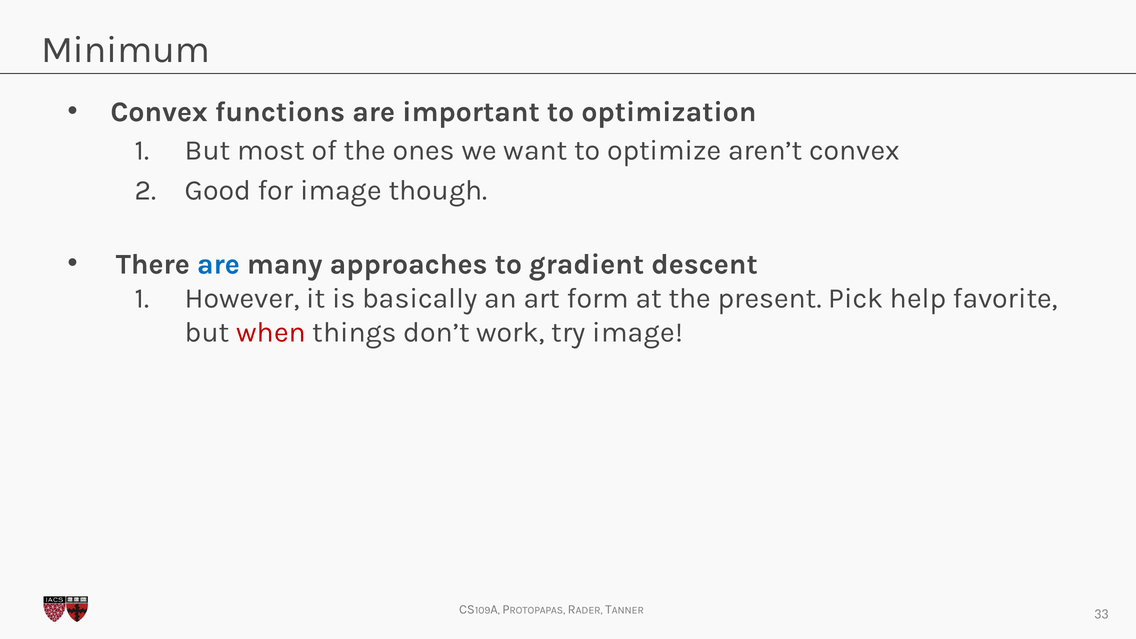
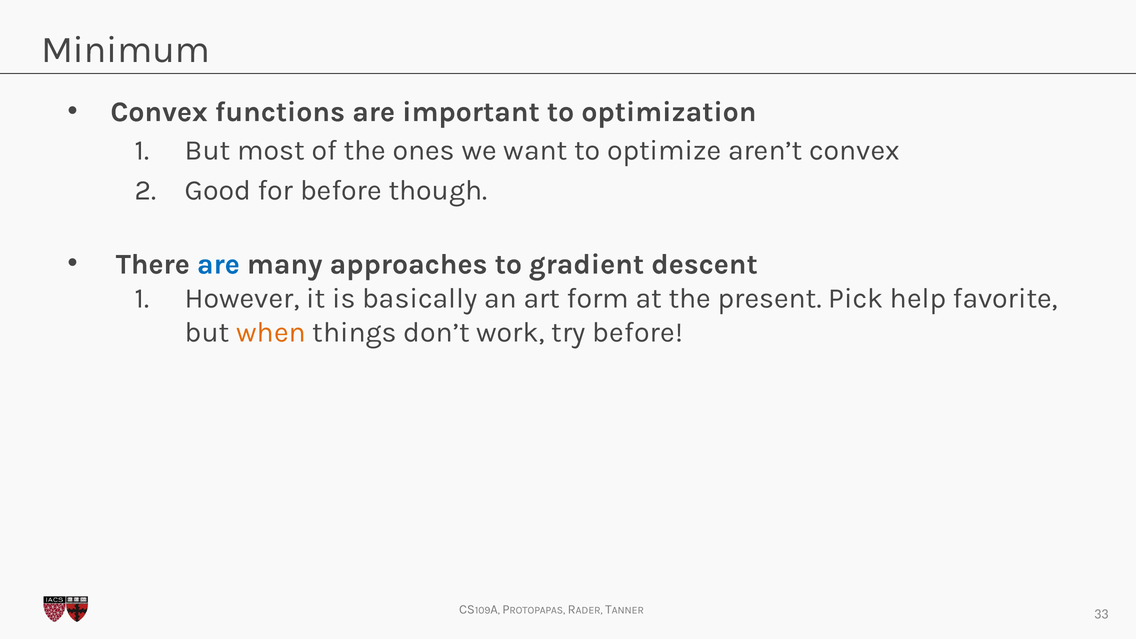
for image: image -> before (341, 190)
when colour: red -> orange (271, 332)
try image: image -> before (638, 332)
